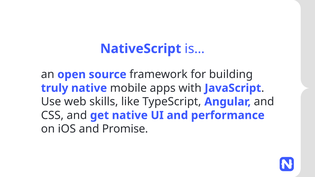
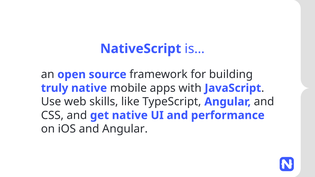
and Promise: Promise -> Angular (125, 129)
